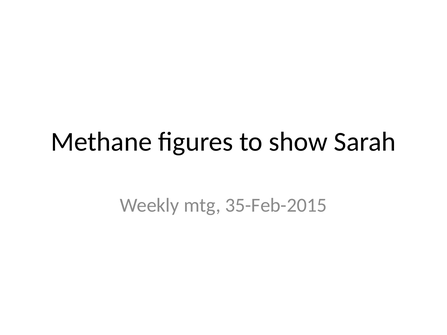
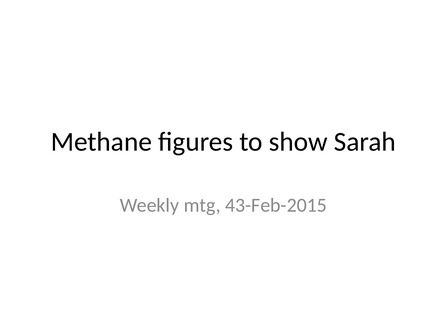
35-Feb-2015: 35-Feb-2015 -> 43-Feb-2015 (276, 206)
